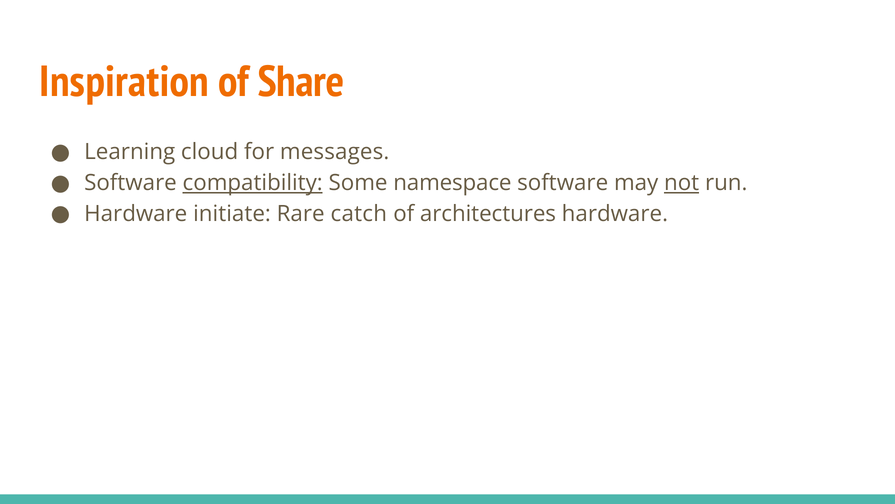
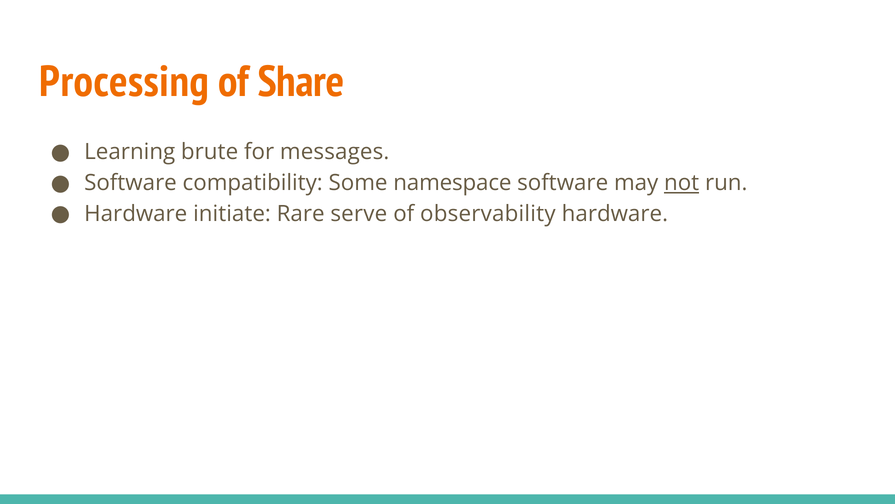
Inspiration: Inspiration -> Processing (124, 82)
cloud: cloud -> brute (210, 152)
compatibility underline: present -> none (253, 183)
catch: catch -> serve (359, 214)
architectures: architectures -> observability (488, 214)
